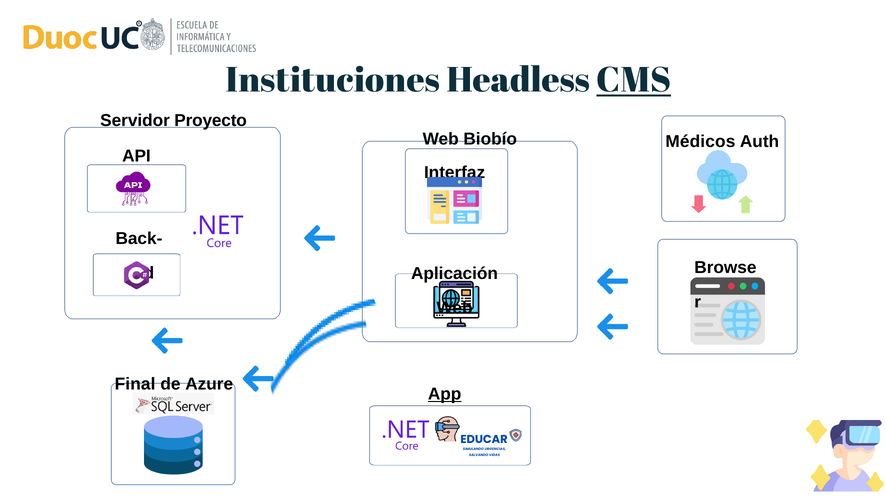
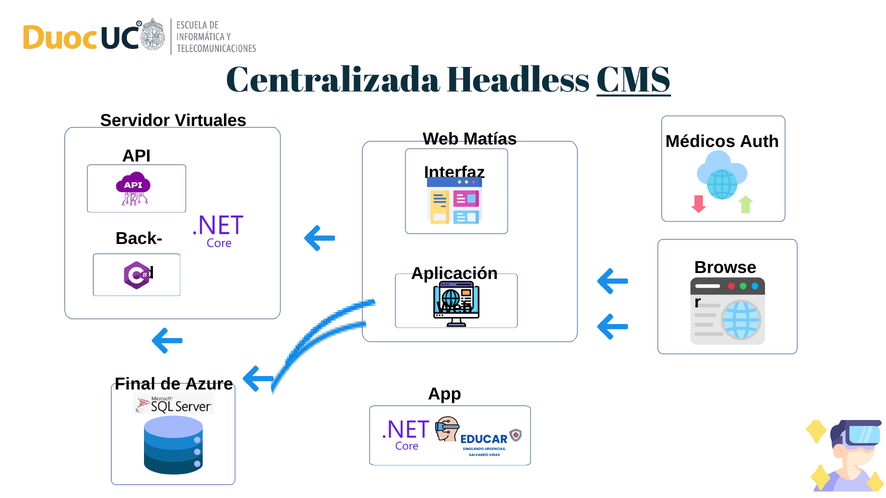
Instituciones: Instituciones -> Centralizada (333, 80)
Proyecto: Proyecto -> Virtuales (211, 121)
Biobío: Biobío -> Matías (490, 139)
App underline: present -> none (445, 395)
